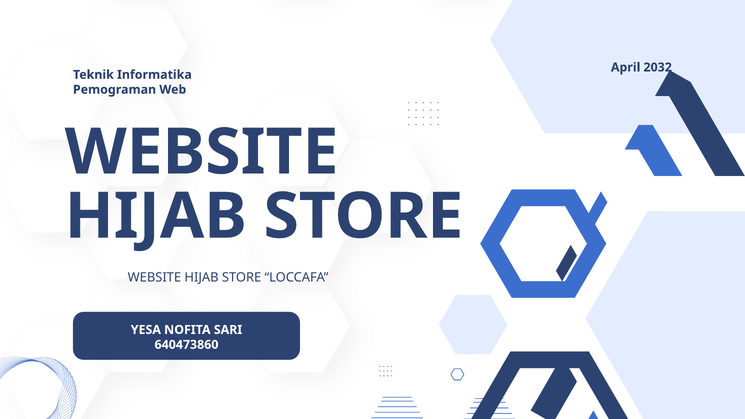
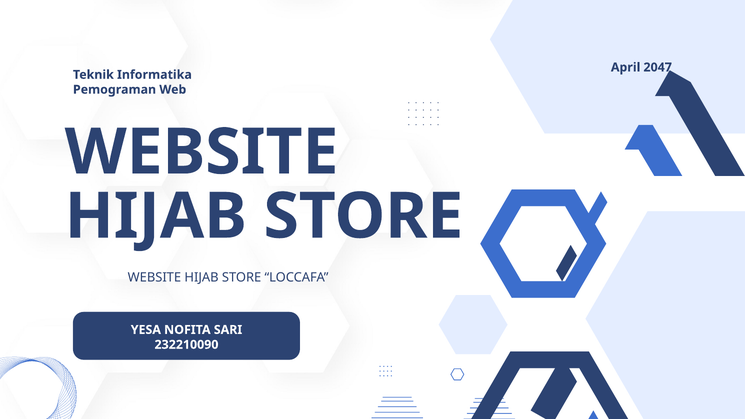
2032: 2032 -> 2047 (658, 67)
640473860: 640473860 -> 232210090 (186, 345)
